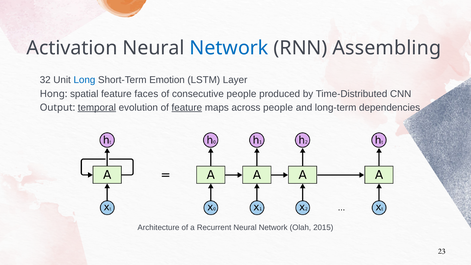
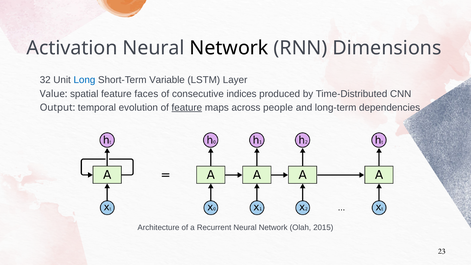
Network colour: blue -> black (229, 48)
Assembling: Assembling -> Dimensions (387, 48)
Emotion: Emotion -> Variable (167, 80)
Hong: Hong -> Value (54, 94)
consecutive people: people -> indices (242, 94)
temporal underline: present -> none (97, 108)
